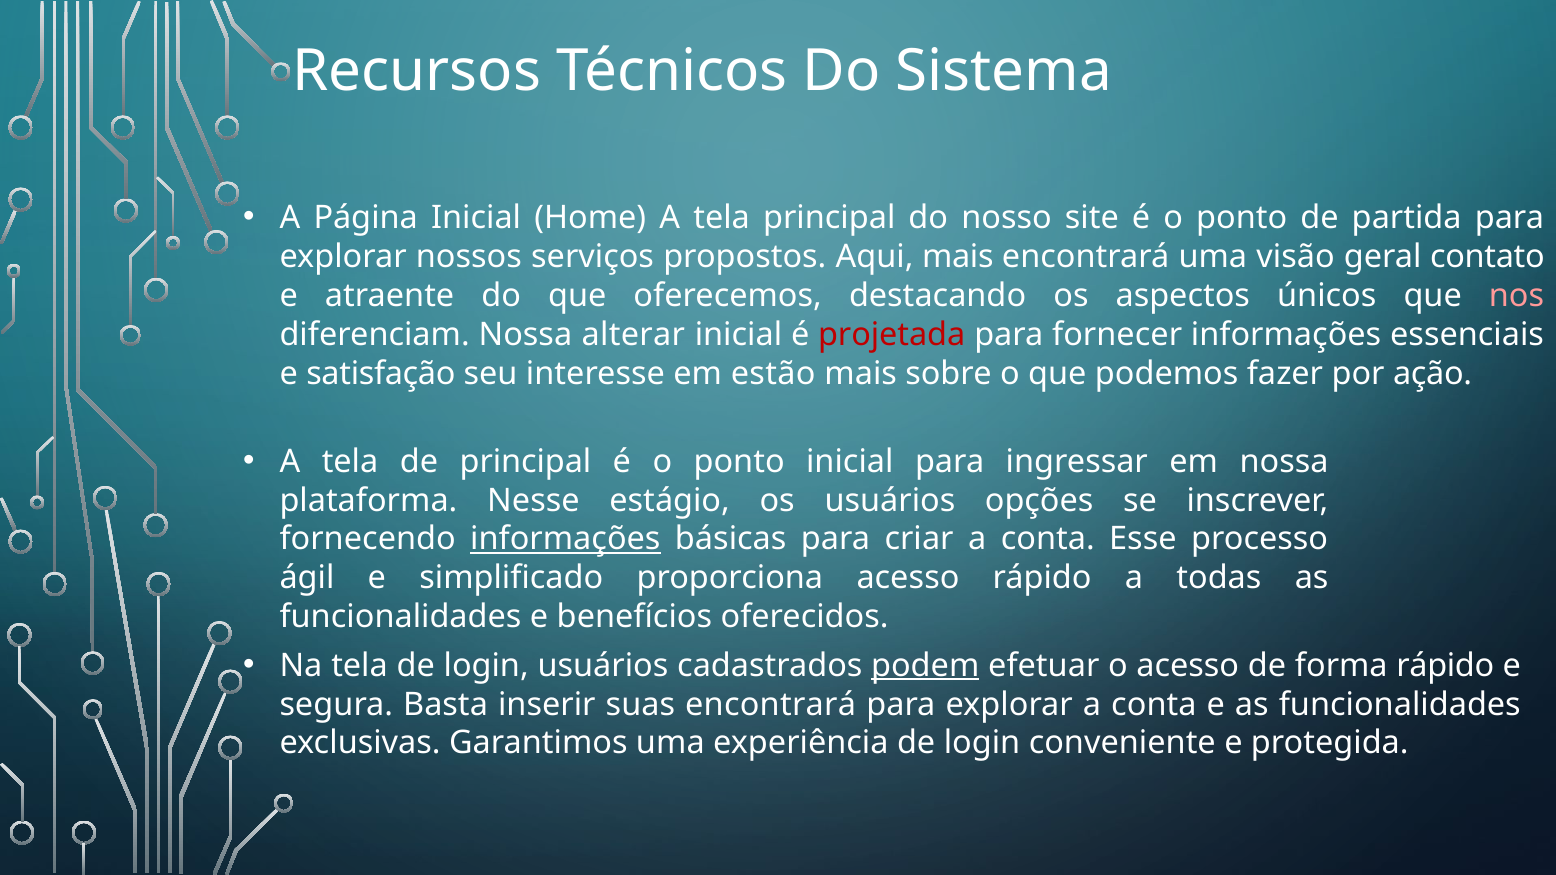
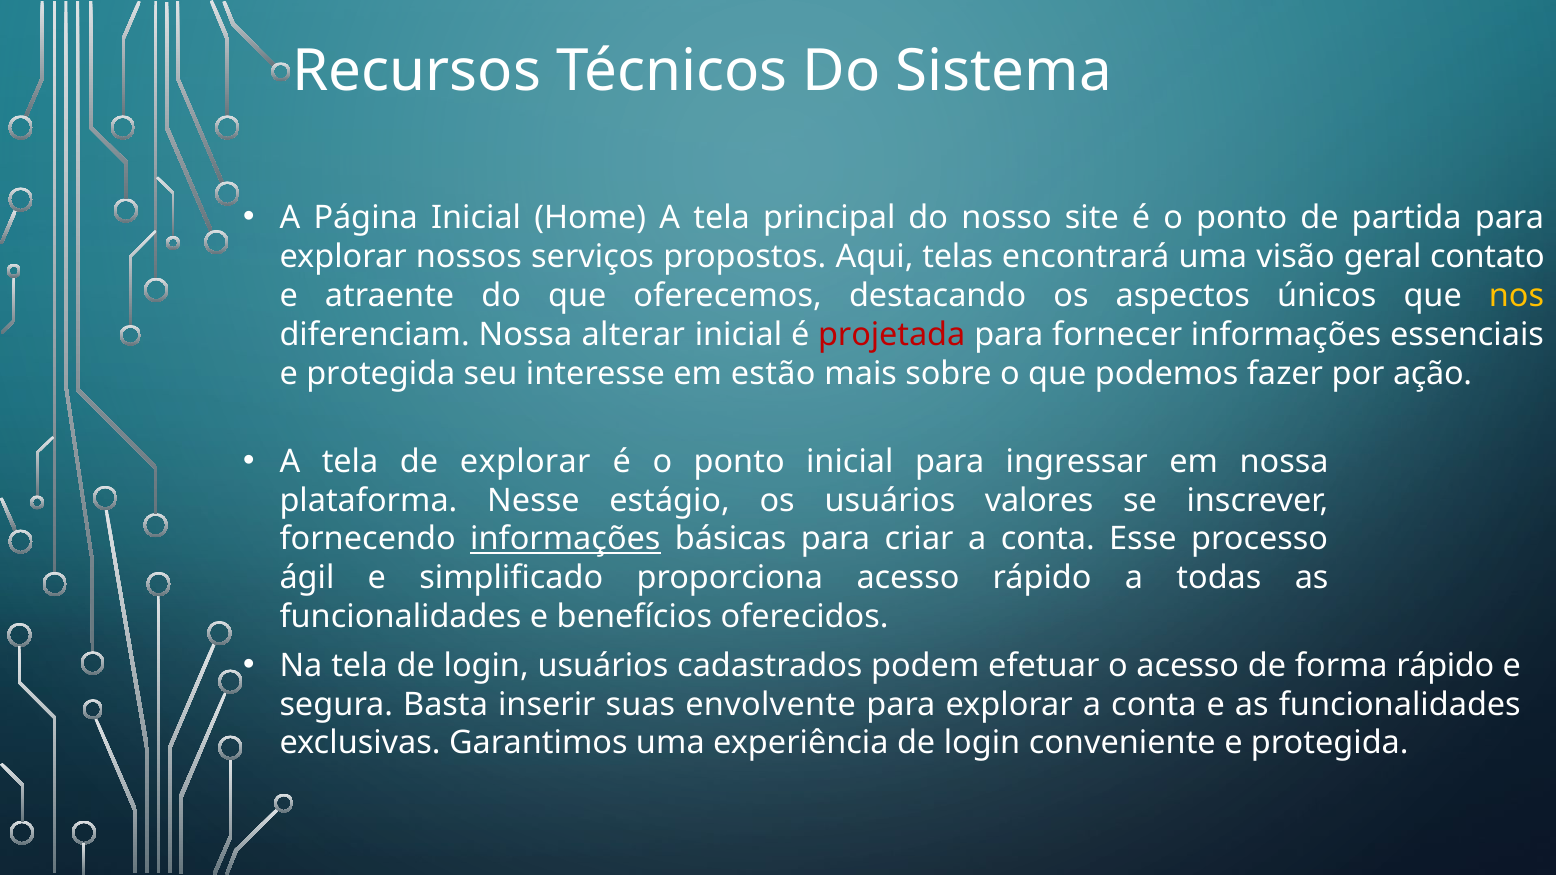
Aqui mais: mais -> telas (958, 257)
nos colour: pink -> yellow (1517, 296)
satisfação: satisfação -> protegida (381, 374)
de principal: principal -> explorar (525, 462)
opções: opções -> valores (1039, 500)
podem underline: present -> none (925, 666)
suas encontrará: encontrará -> envolvente (771, 705)
